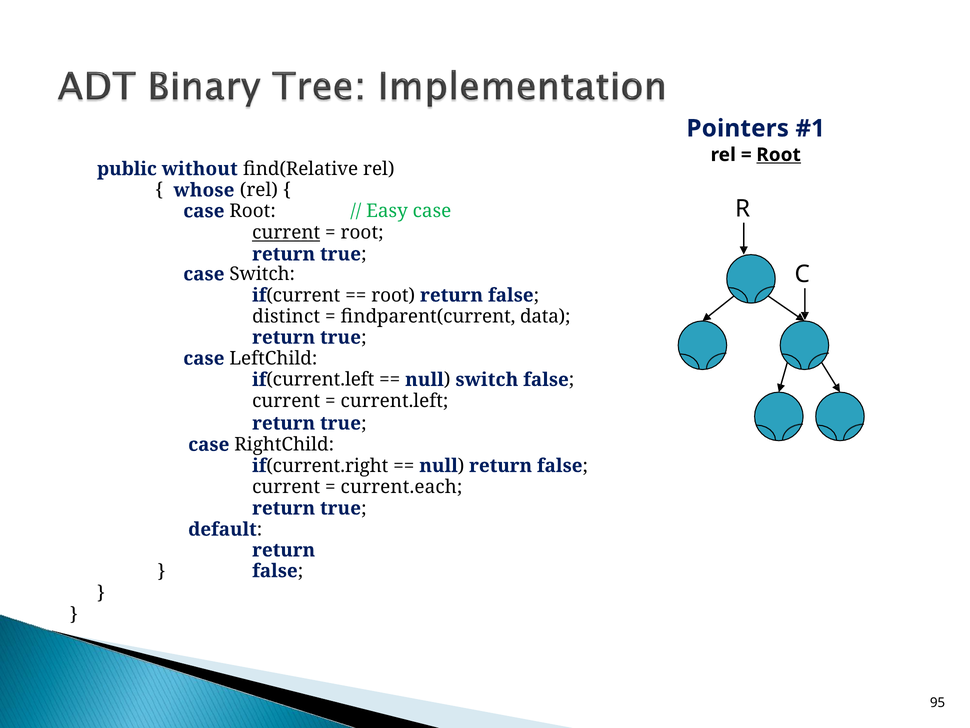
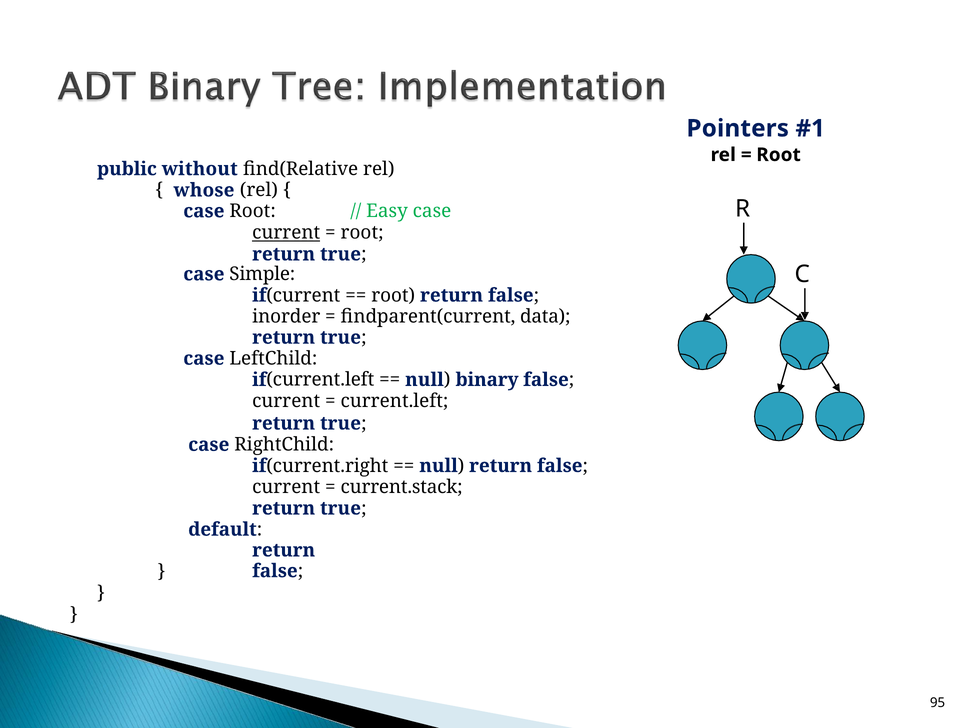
Root underline: present -> none (779, 155)
case Switch: Switch -> Simple (262, 274)
distinct: distinct -> inorder (286, 316)
null switch: switch -> binary (487, 379)
current.each: current.each -> current.stack (402, 487)
